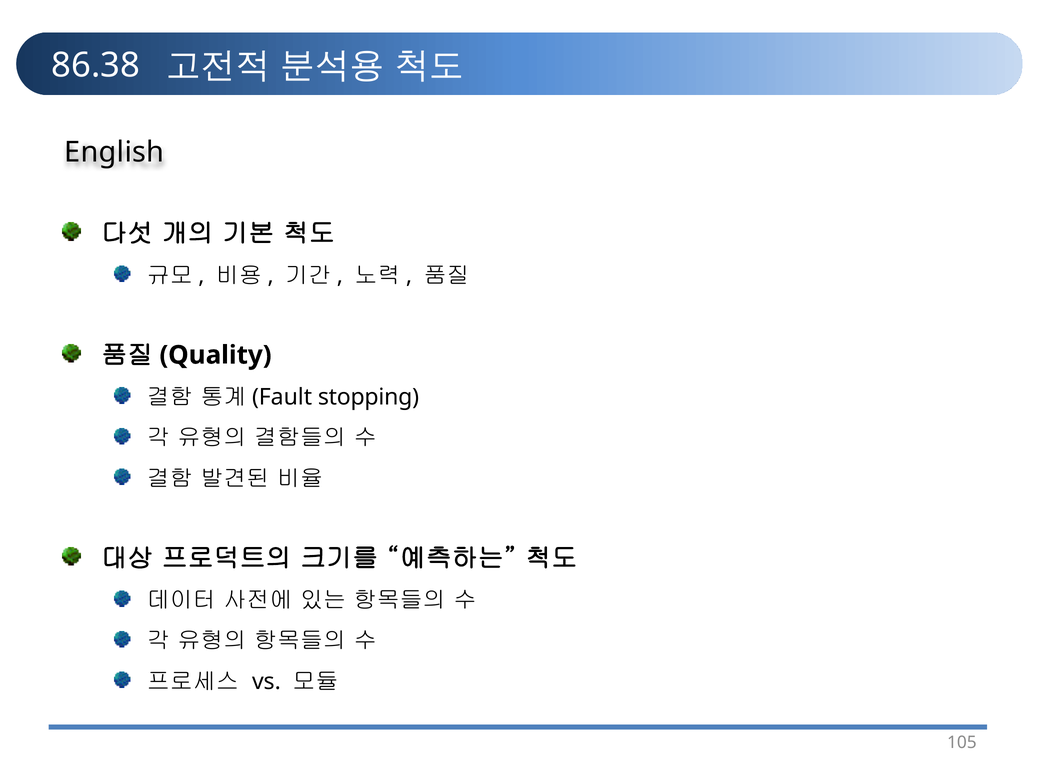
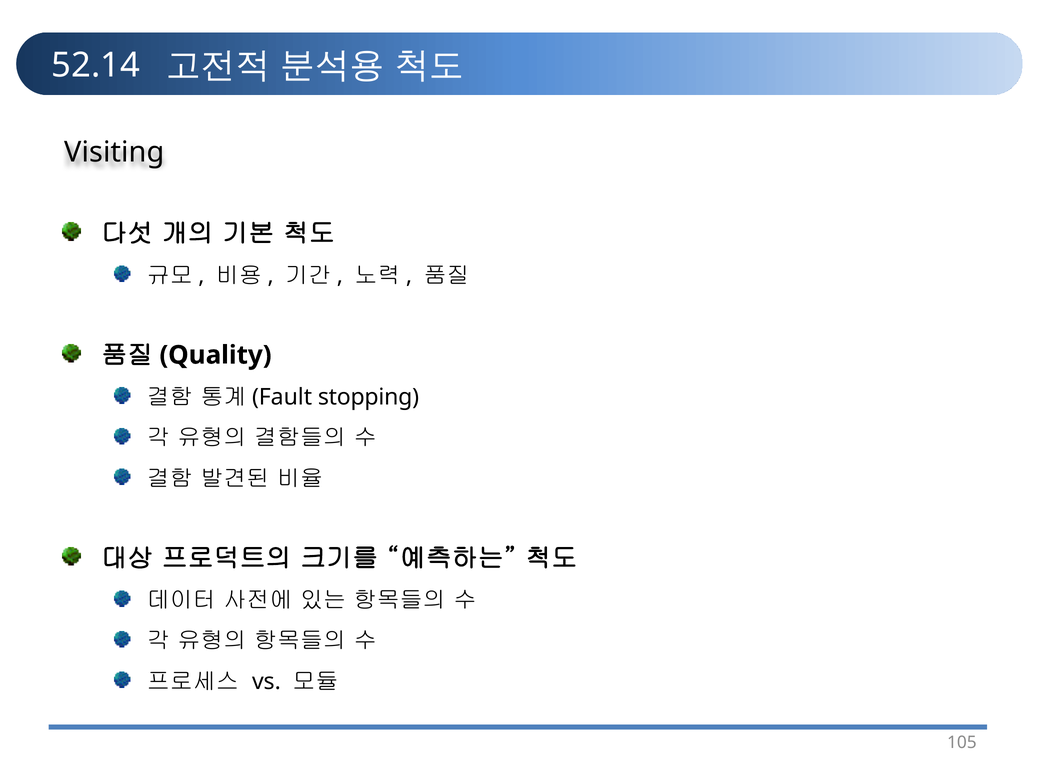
86.38: 86.38 -> 52.14 (96, 66)
English: English -> Visiting (114, 152)
